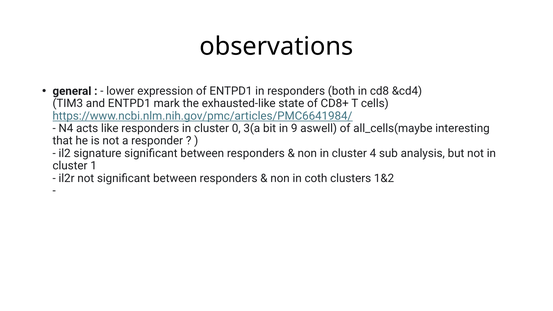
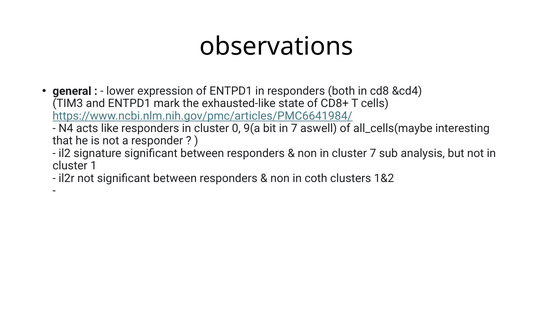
3(a: 3(a -> 9(a (252, 128)
in 9: 9 -> 7 (294, 128)
cluster 4: 4 -> 7 (373, 153)
